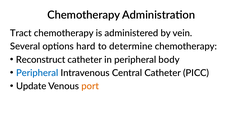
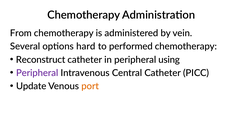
Tract: Tract -> From (21, 33)
determine: determine -> performed (131, 46)
body: body -> using (169, 60)
Peripheral colour: blue -> purple (37, 73)
